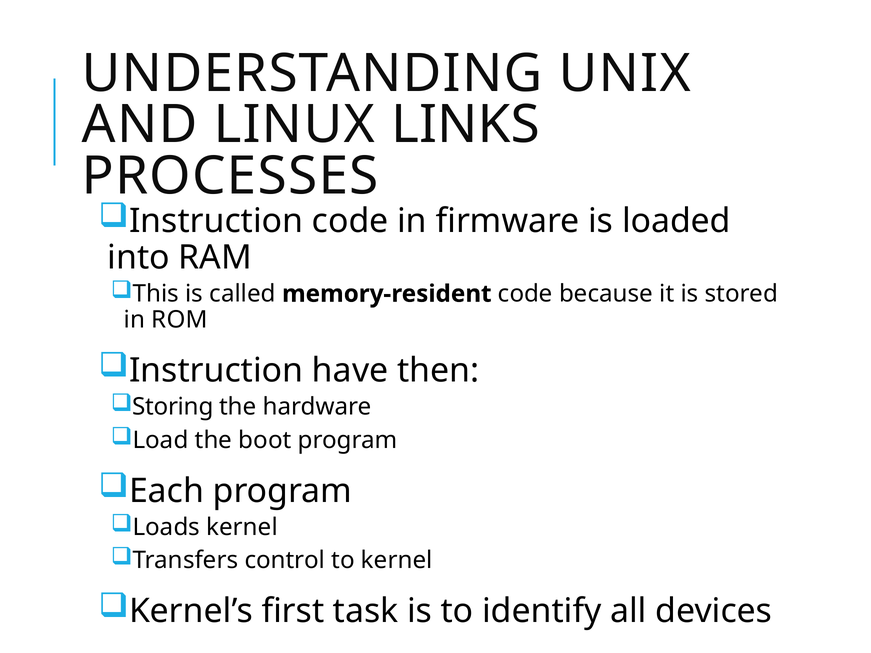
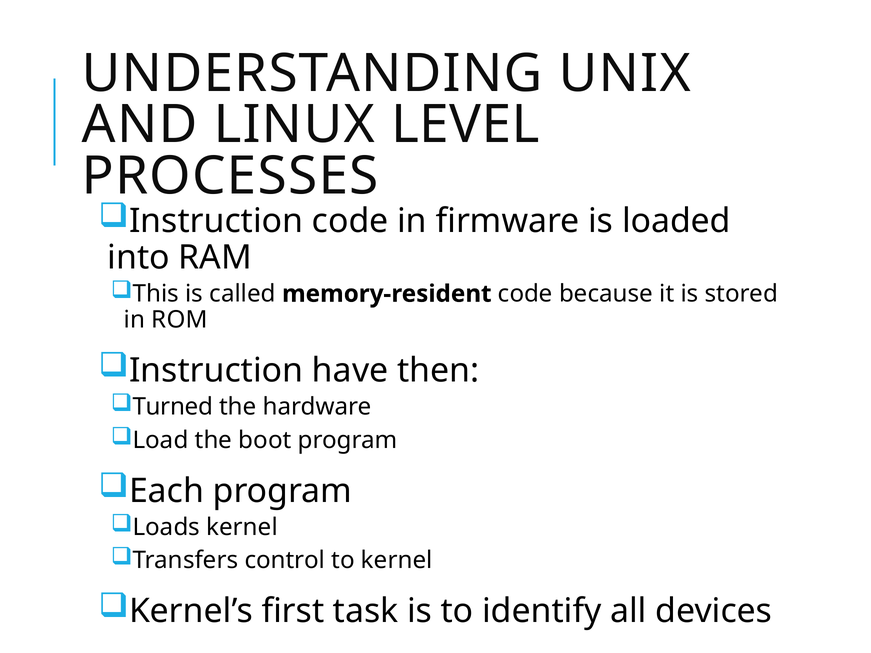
LINKS: LINKS -> LEVEL (465, 125)
Storing: Storing -> Turned (173, 407)
